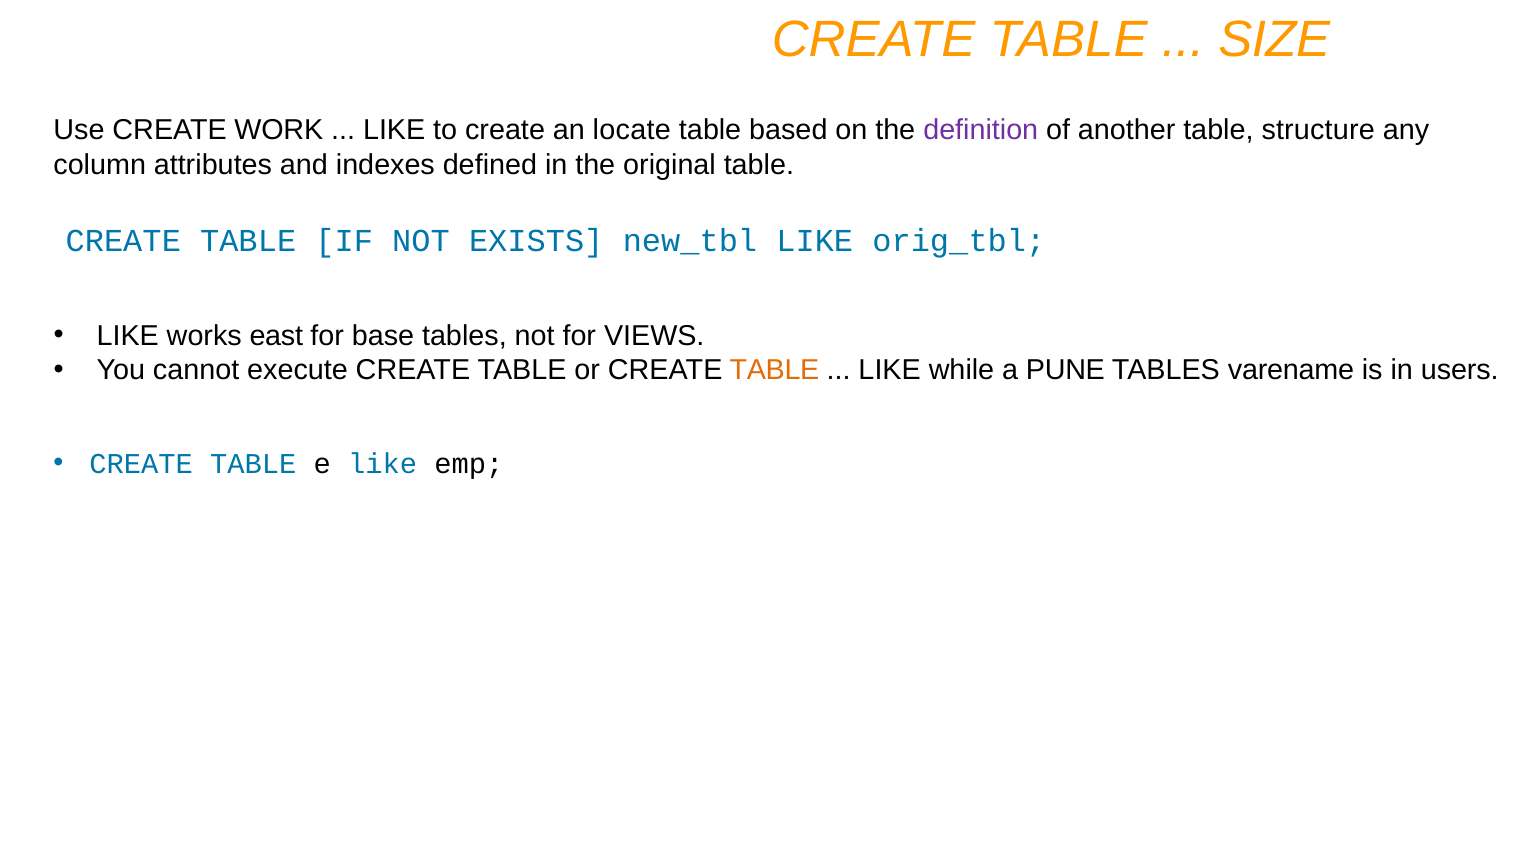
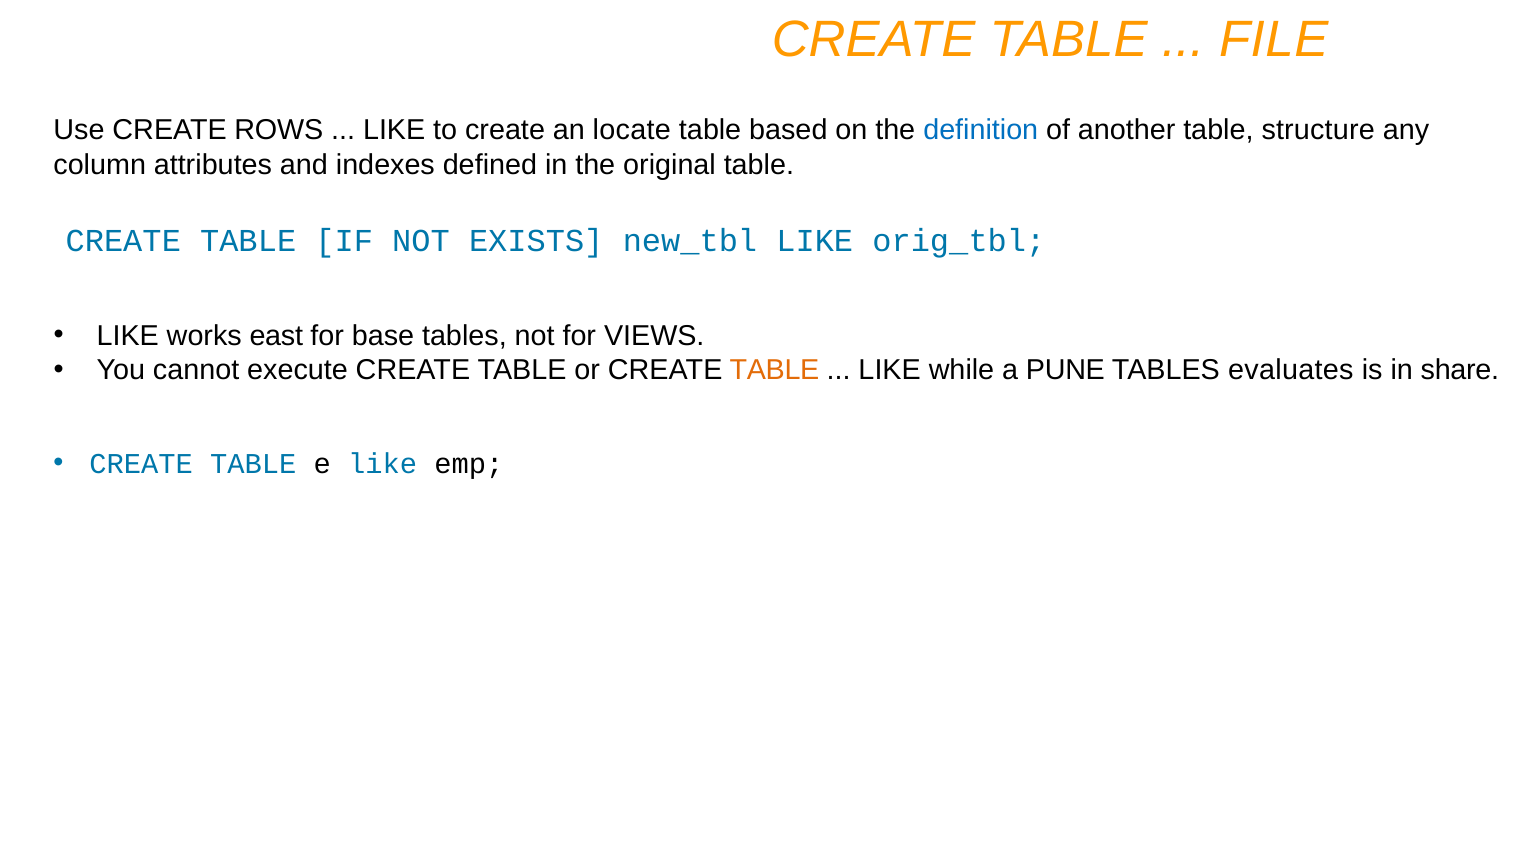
SIZE: SIZE -> FILE (1274, 40)
WORK: WORK -> ROWS (279, 130)
definition colour: purple -> blue (981, 130)
varename: varename -> evaluates (1291, 370)
users: users -> share (1460, 370)
